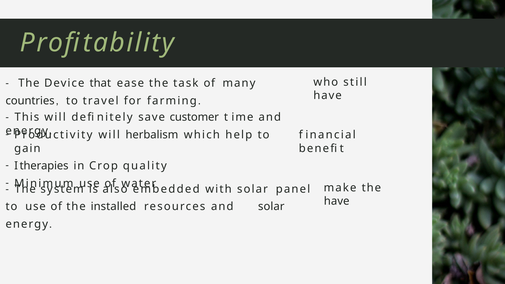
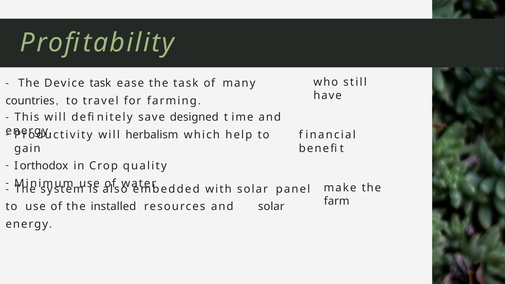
Device that: that -> task (100, 83)
customer: customer -> designed (194, 117)
therapies: therapies -> orthodox (44, 166)
have: have -> farm (337, 201)
